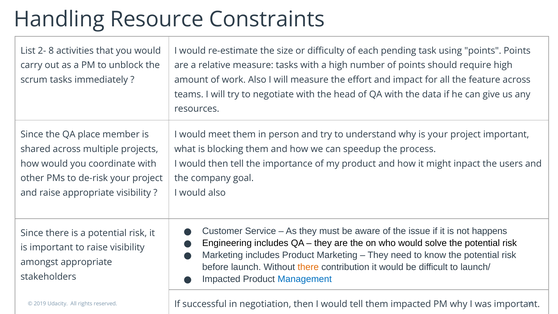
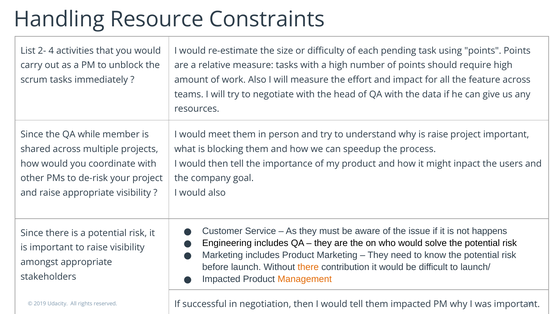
8: 8 -> 4 (51, 51)
place: place -> while (89, 135)
is your: your -> raise (438, 135)
Management colour: blue -> orange (305, 279)
